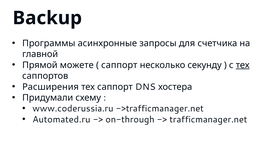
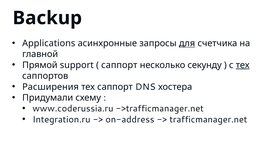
Программы: Программы -> Applications (49, 43)
для underline: none -> present (187, 43)
можете: можете -> support (77, 65)
Automated.ru: Automated.ru -> Integration.ru (61, 119)
on-through: on-through -> on-address (130, 119)
